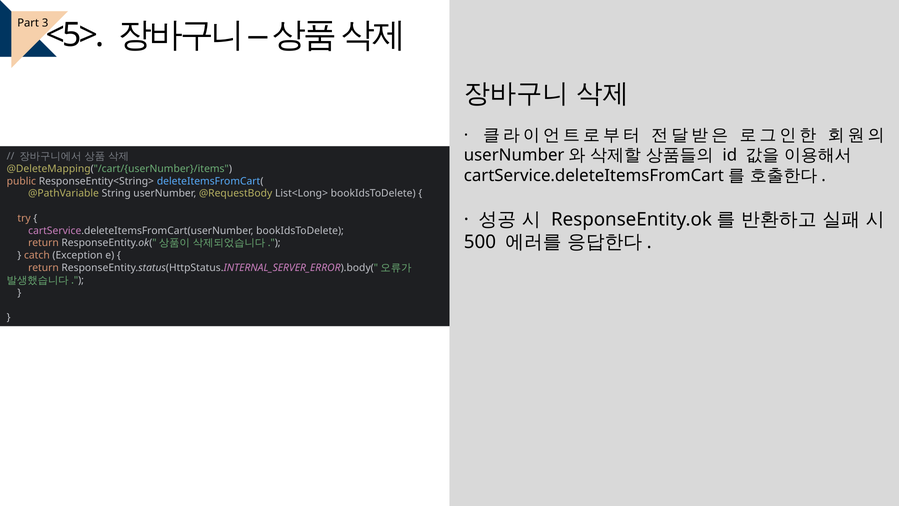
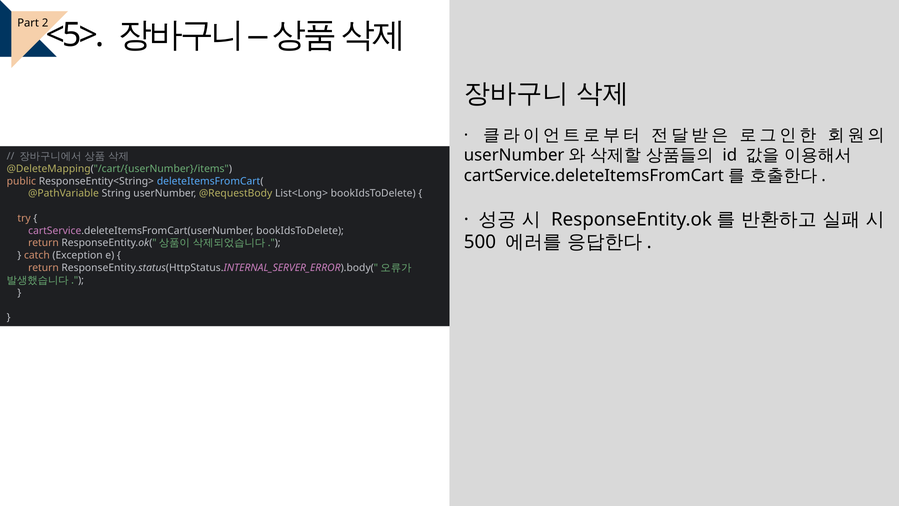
3: 3 -> 2 (45, 23)
